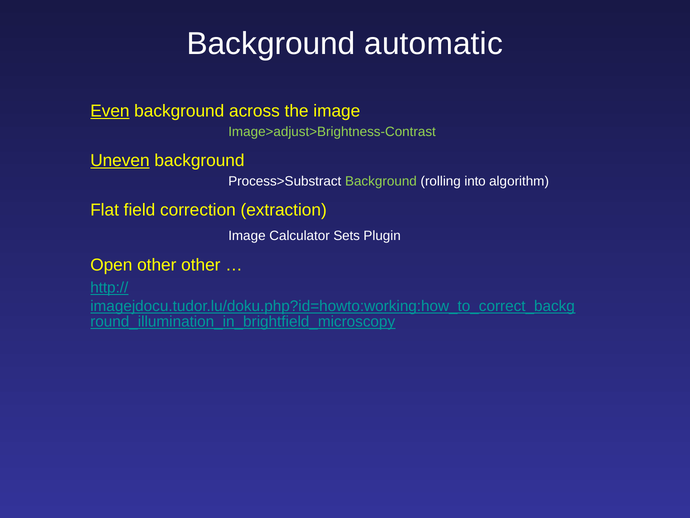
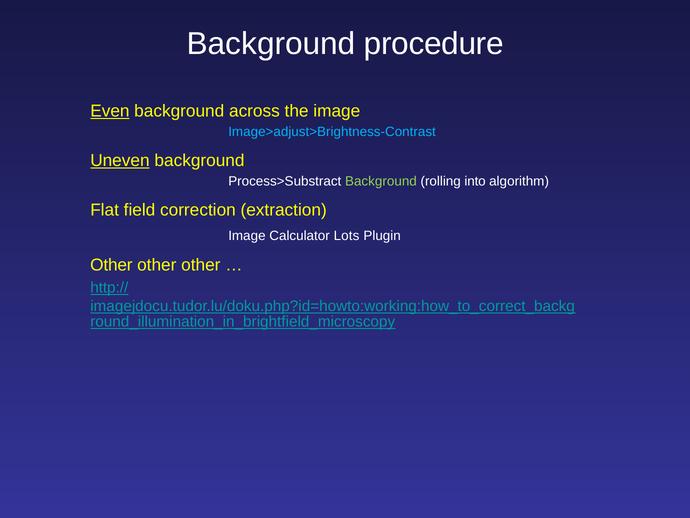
automatic: automatic -> procedure (434, 44)
Image>adjust>Brightness-Contrast colour: light green -> light blue (332, 132)
Sets: Sets -> Lots (347, 235)
Open: Open -> Other (111, 265)
